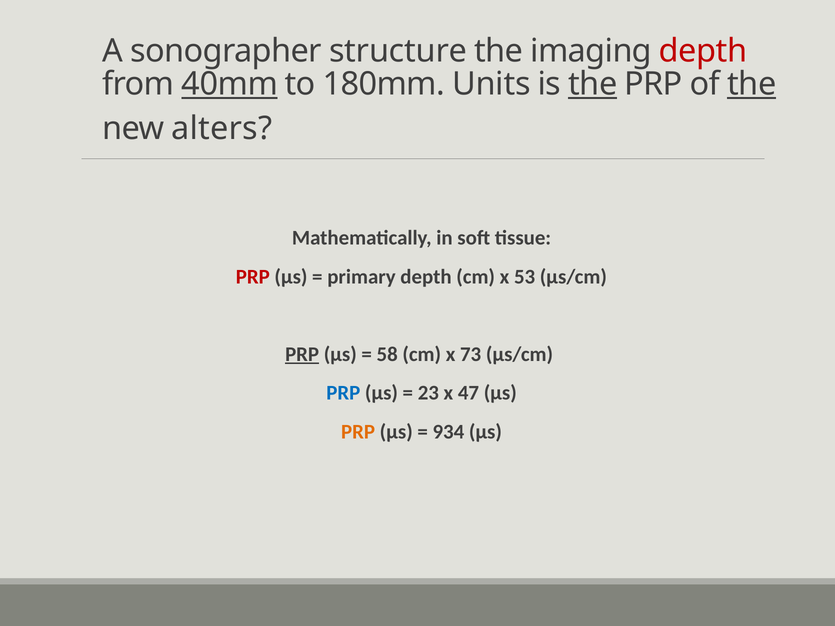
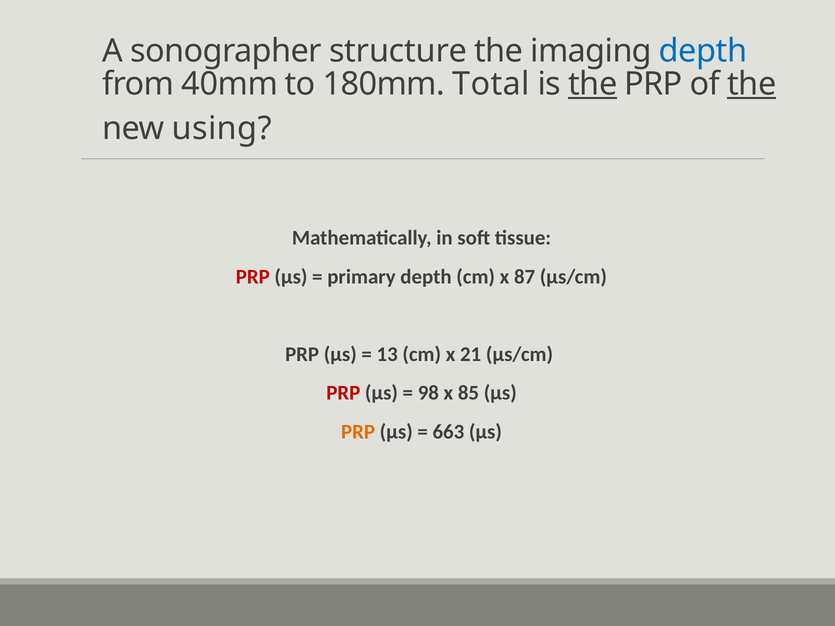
depth colour: red -> blue (703, 51)
40mm underline: present -> none (230, 84)
Units: Units -> Total (491, 84)
alters: alters -> using (222, 129)
53: 53 -> 87 (525, 277)
PRP underline: present -> none (302, 354)
58: 58 -> 13 (387, 354)
73: 73 -> 21 (471, 354)
PRP colour: blue -> red (343, 393)
23: 23 -> 98 (428, 393)
47: 47 -> 85 (468, 393)
934: 934 -> 663 (448, 432)
